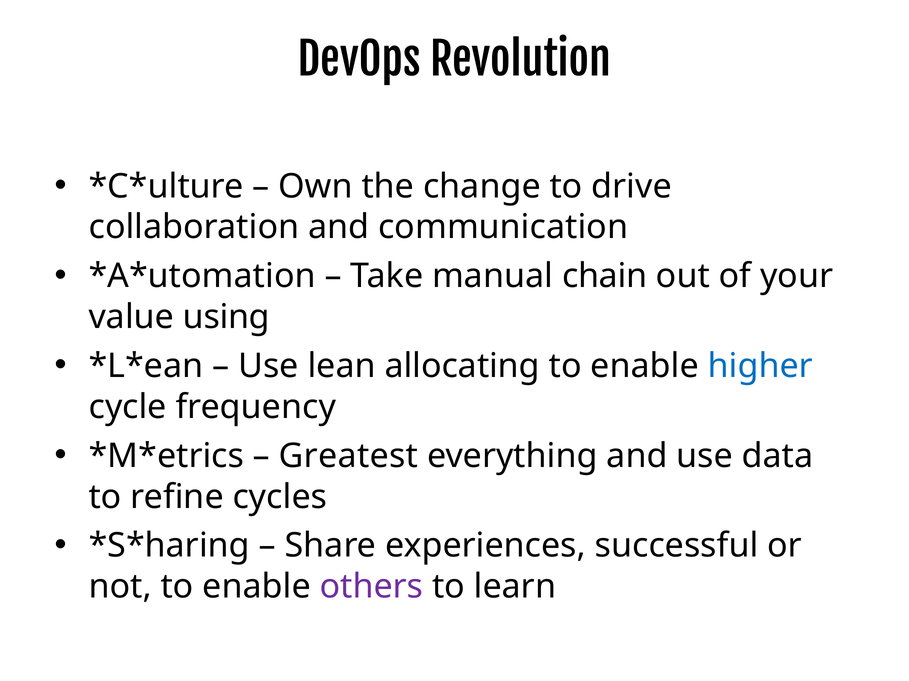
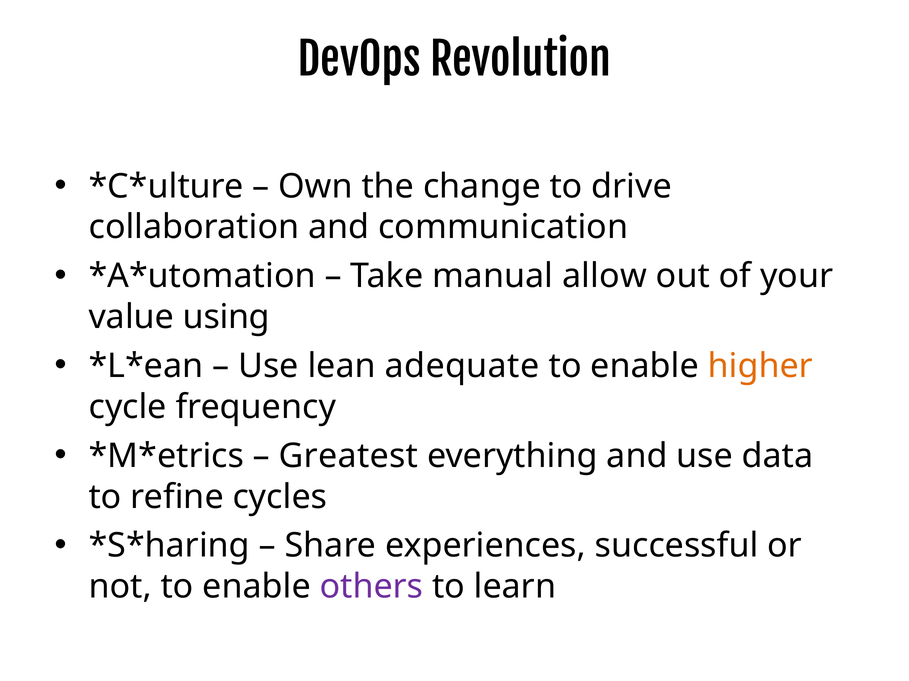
chain: chain -> allow (605, 276)
allocating: allocating -> adequate (462, 366)
higher colour: blue -> orange (760, 366)
